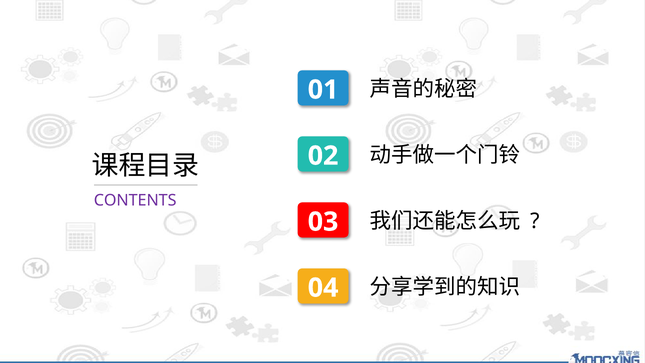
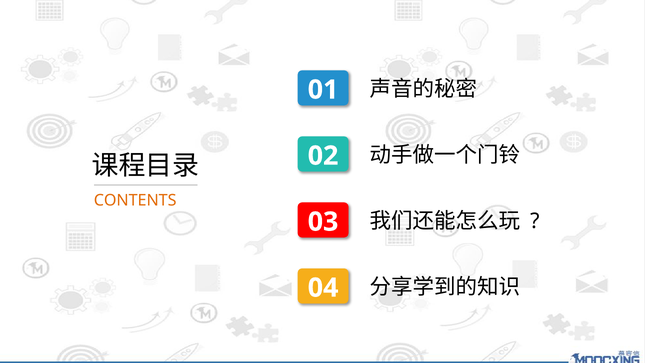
CONTENTS colour: purple -> orange (135, 200)
